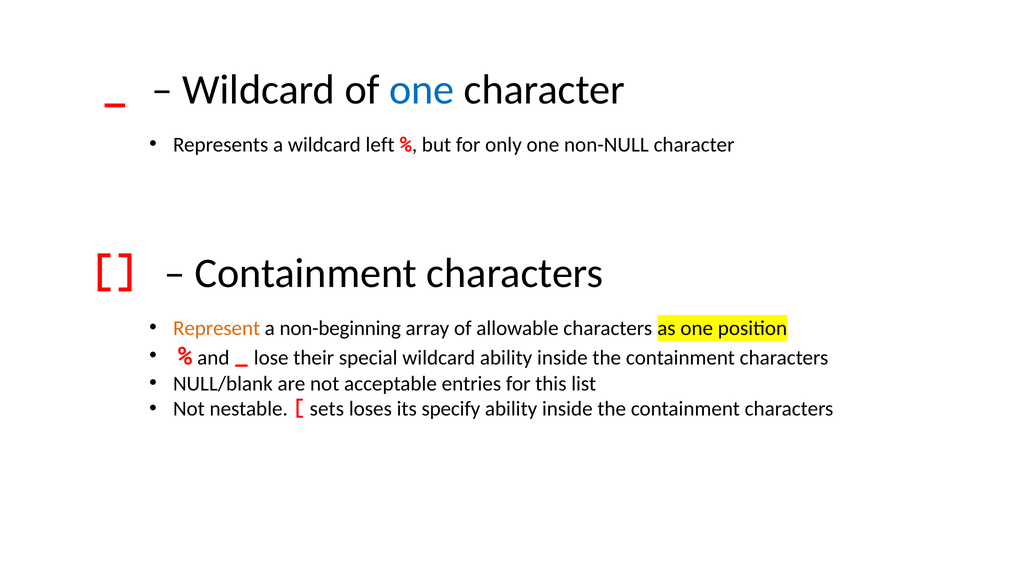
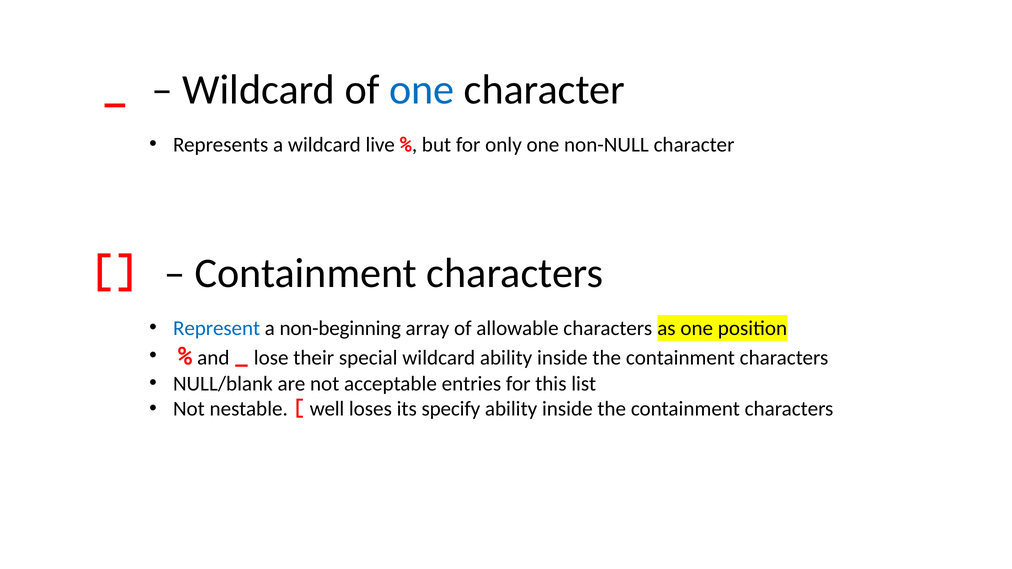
left: left -> live (380, 145)
Represent colour: orange -> blue (217, 328)
sets: sets -> well (327, 409)
